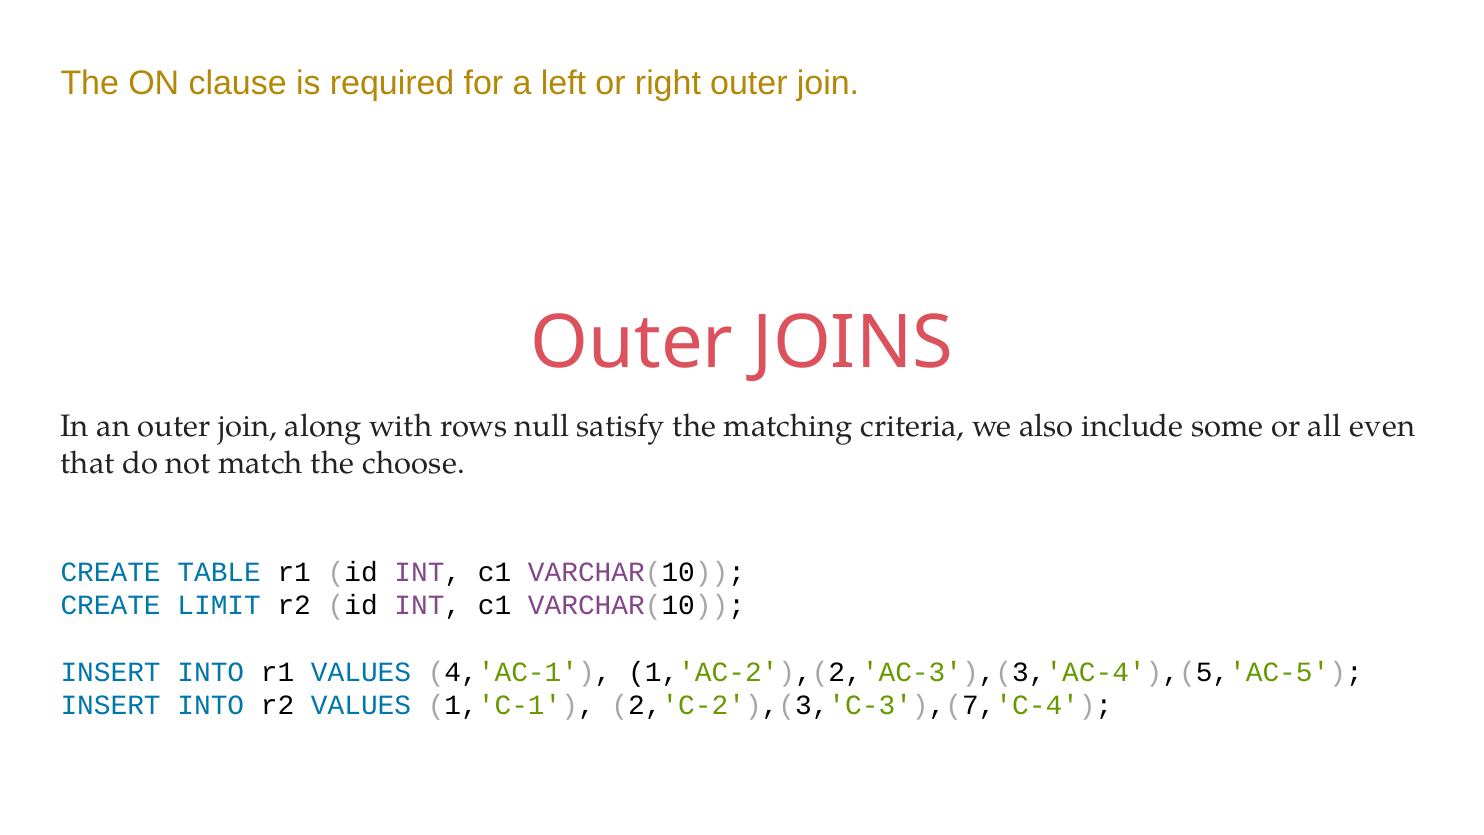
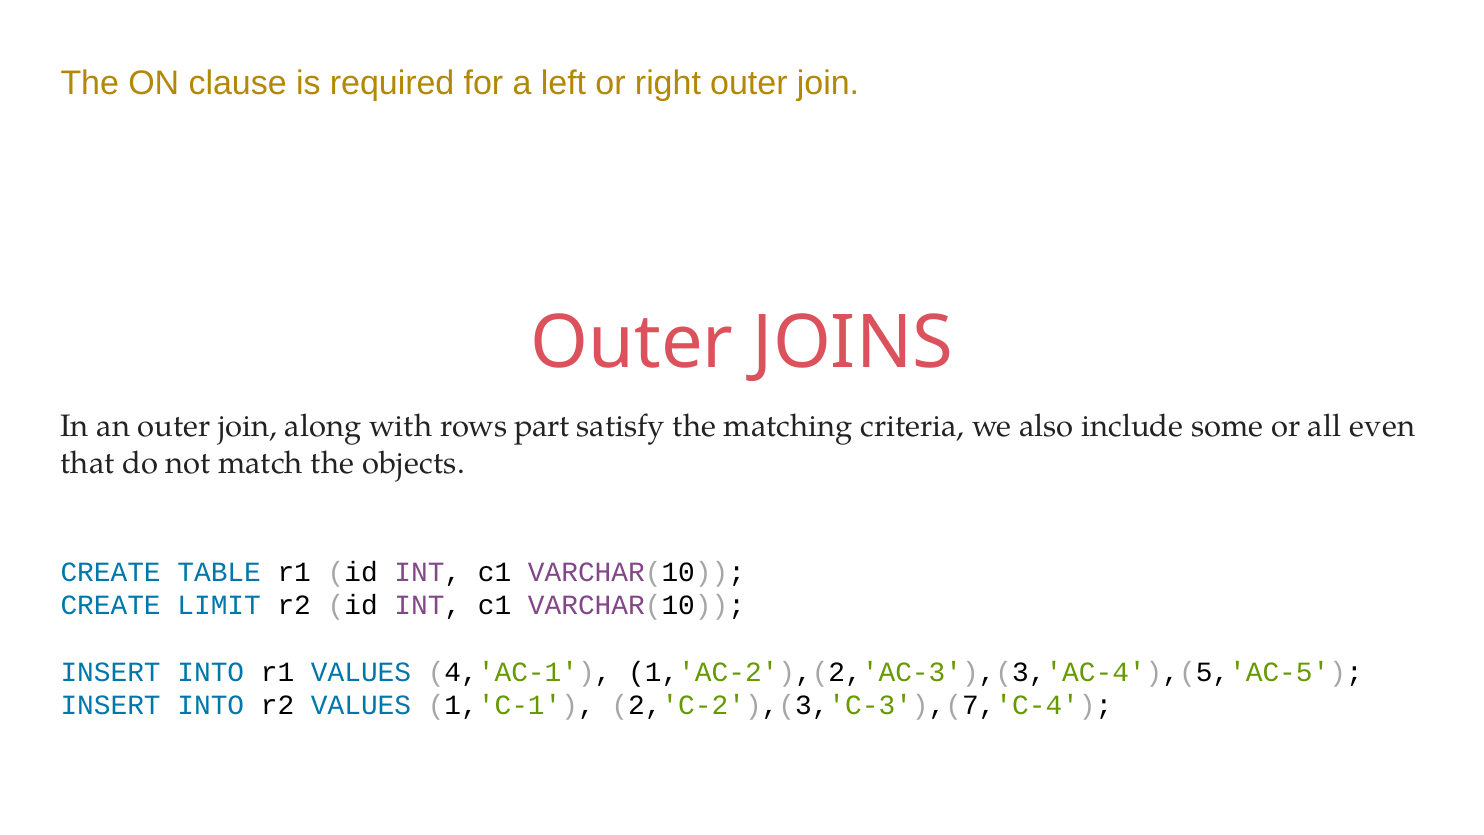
null: null -> part (542, 426)
choose: choose -> objects (414, 463)
